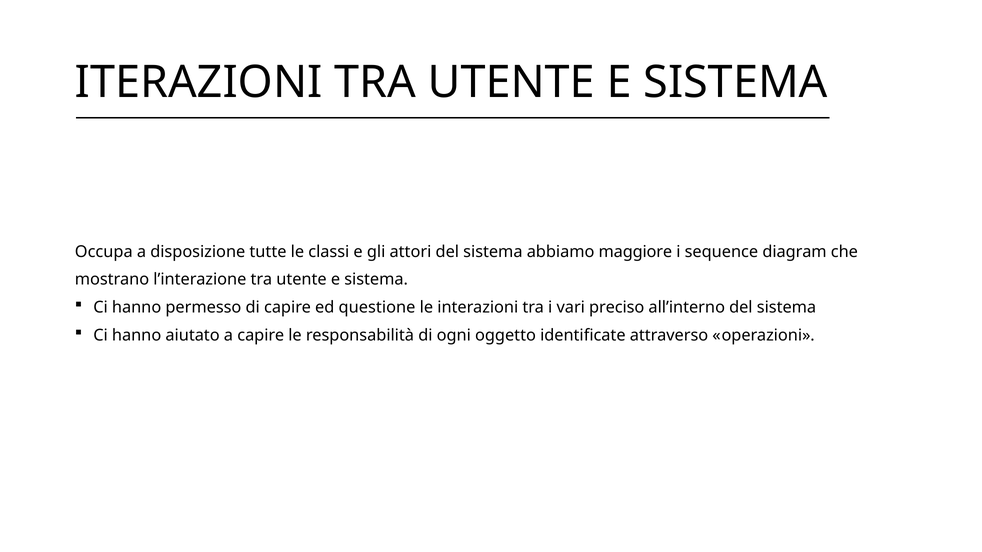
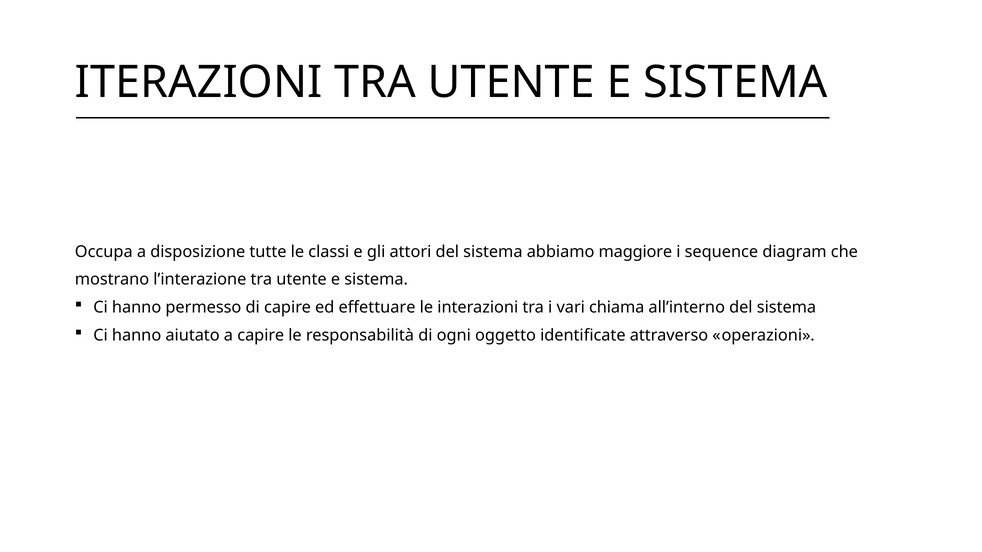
questione: questione -> effettuare (377, 308)
preciso: preciso -> chiama (617, 308)
